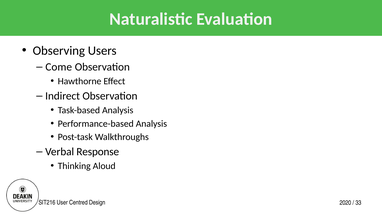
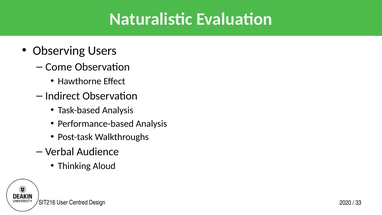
Response: Response -> Audience (98, 152)
